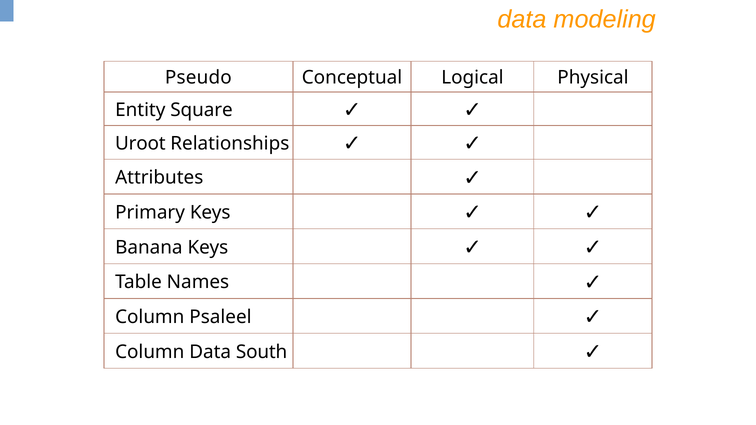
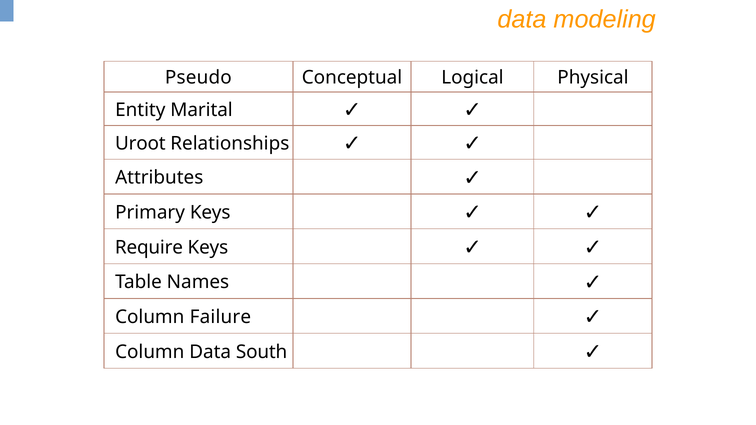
Square: Square -> Marital (202, 110)
Banana: Banana -> Require (149, 247)
Psaleel: Psaleel -> Failure (220, 317)
